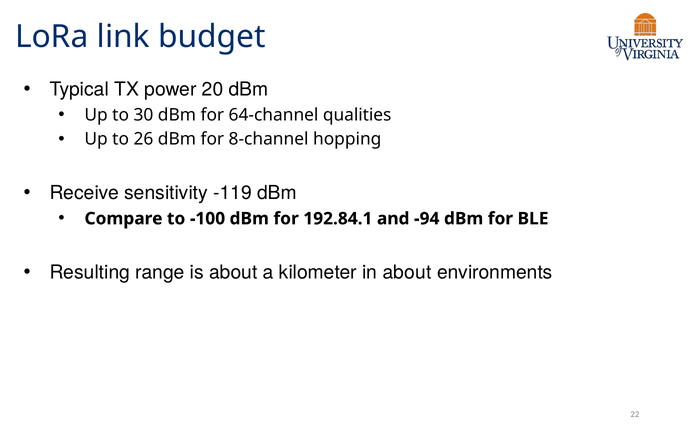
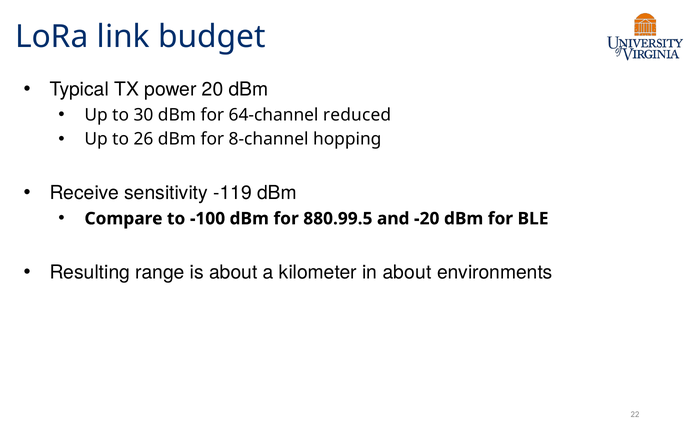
qualities: qualities -> reduced (357, 115)
192.84.1: 192.84.1 -> 880.99.5 (338, 218)
-94: -94 -> -20 (427, 218)
